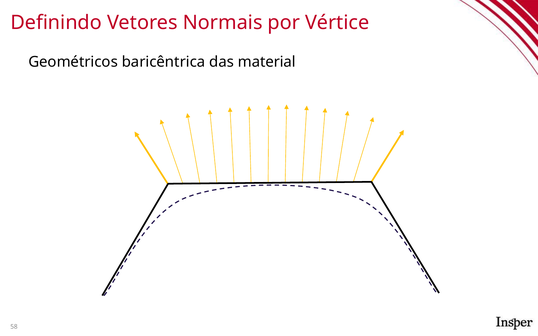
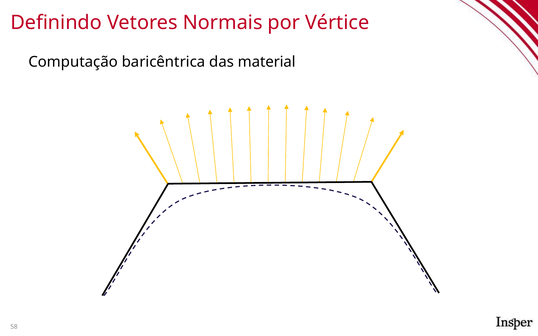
Geométricos: Geométricos -> Computação (73, 62)
